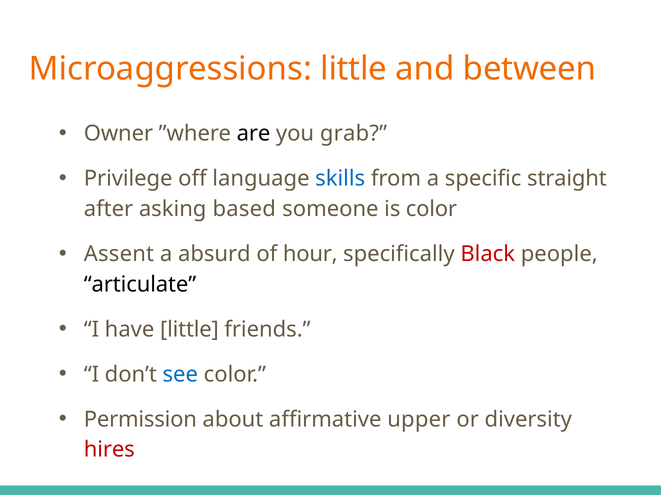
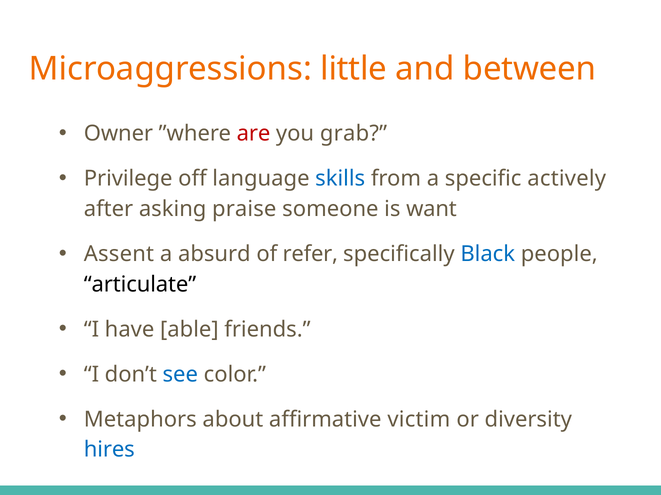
are colour: black -> red (254, 134)
straight: straight -> actively (567, 179)
based: based -> praise (244, 209)
is color: color -> want (431, 209)
hour: hour -> refer (310, 254)
Black colour: red -> blue (488, 254)
have little: little -> able (189, 330)
Permission: Permission -> Metaphors (140, 420)
upper: upper -> victim (419, 420)
hires colour: red -> blue (109, 450)
